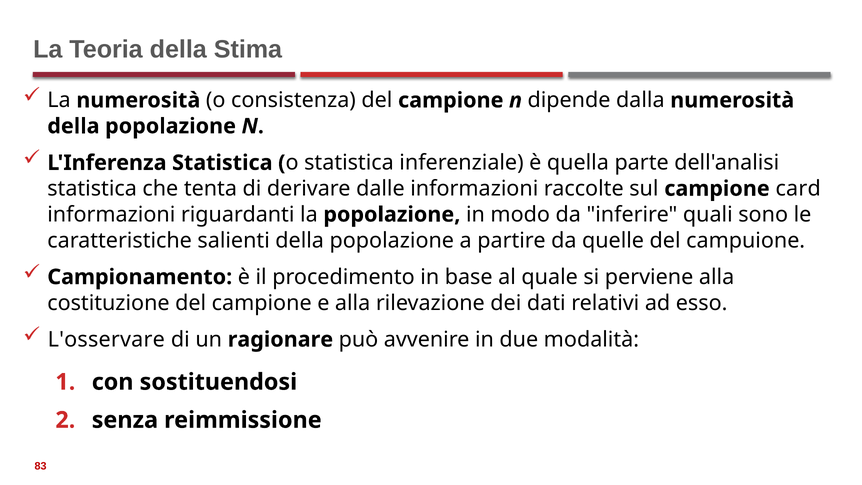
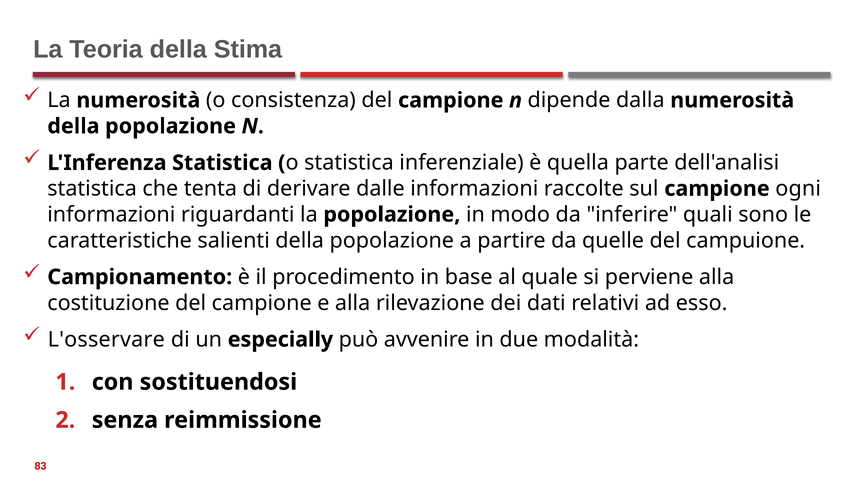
card: card -> ogni (798, 189)
ragionare: ragionare -> especially (280, 339)
